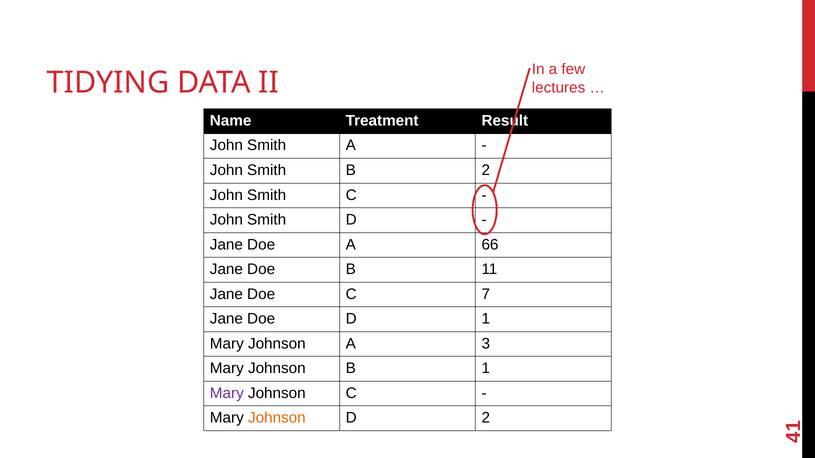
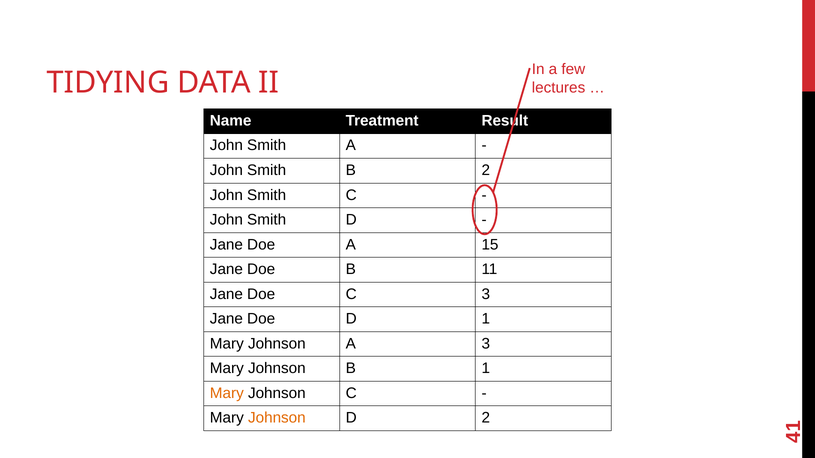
66: 66 -> 15 (490, 245)
C 7: 7 -> 3 (486, 294)
Mary colour: purple -> orange (227, 393)
